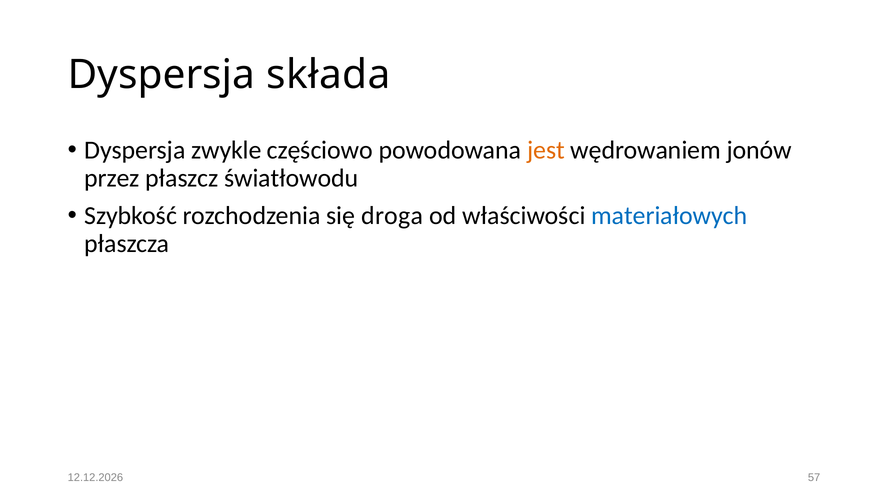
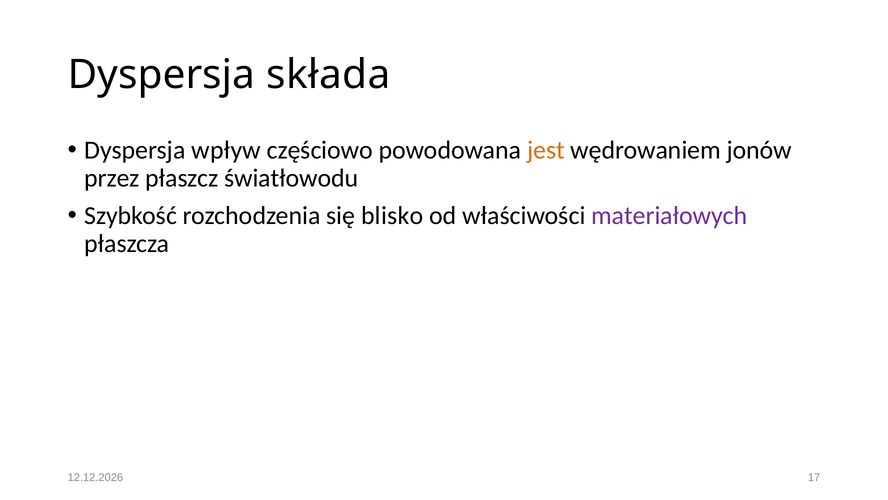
zwykle: zwykle -> wpływ (226, 150)
droga: droga -> blisko (392, 215)
materiałowych colour: blue -> purple (669, 215)
57: 57 -> 17 (814, 477)
